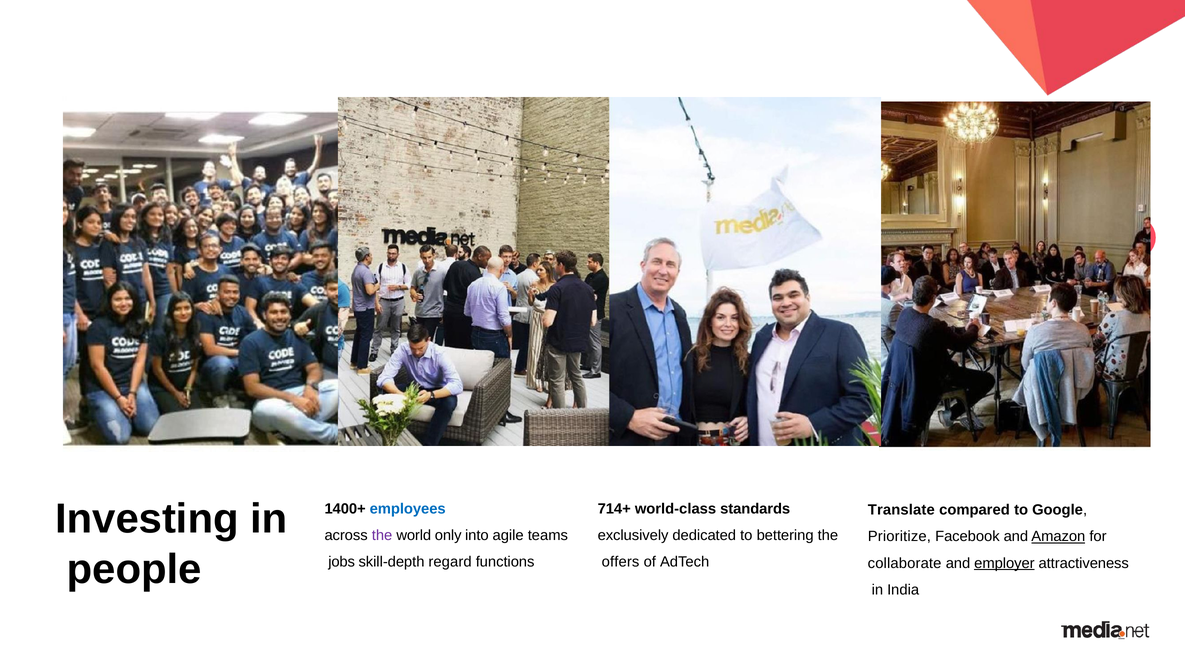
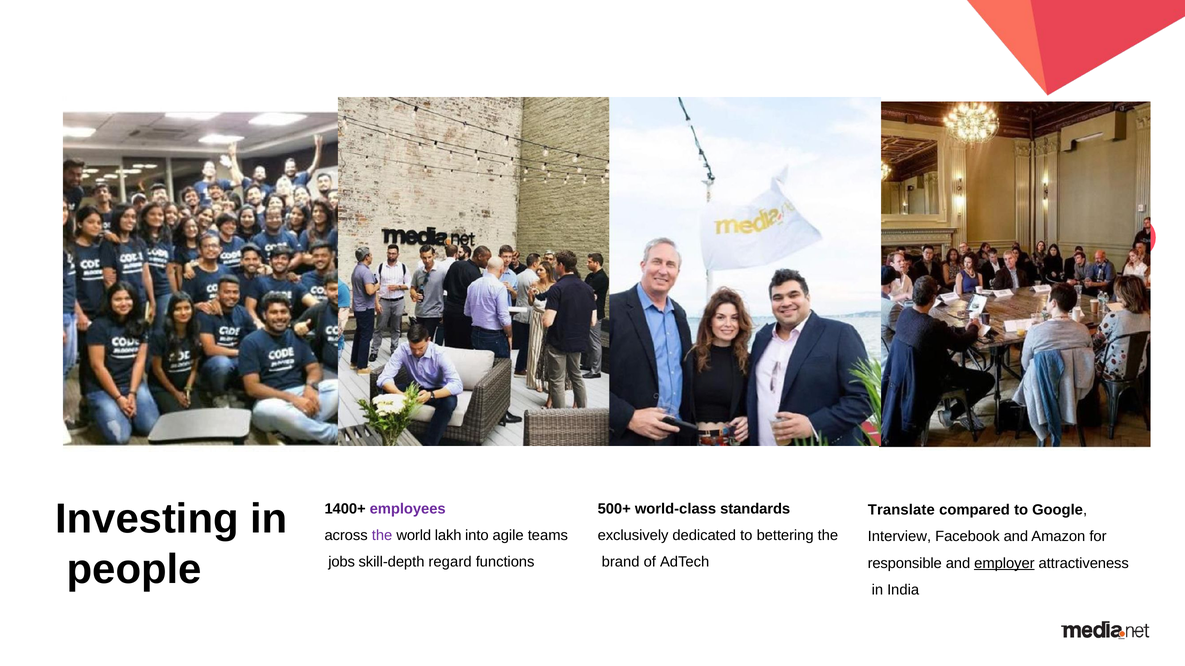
employees colour: blue -> purple (408, 509)
714+: 714+ -> 500+ (614, 509)
only: only -> lakh (448, 536)
Prioritize: Prioritize -> Interview (899, 537)
Amazon underline: present -> none (1058, 537)
offers: offers -> brand (621, 563)
collaborate: collaborate -> responsible (905, 564)
